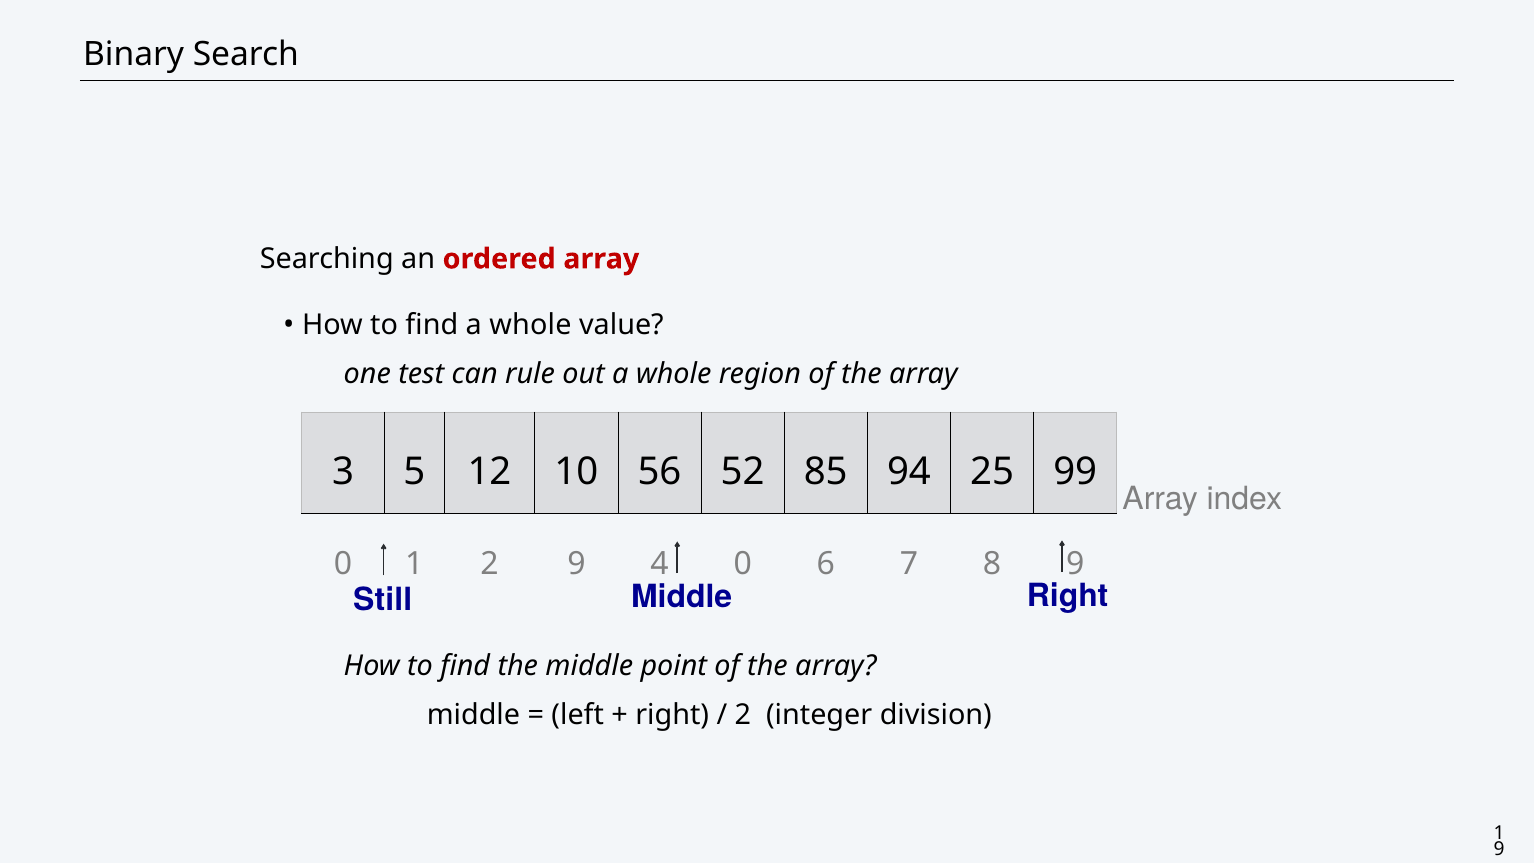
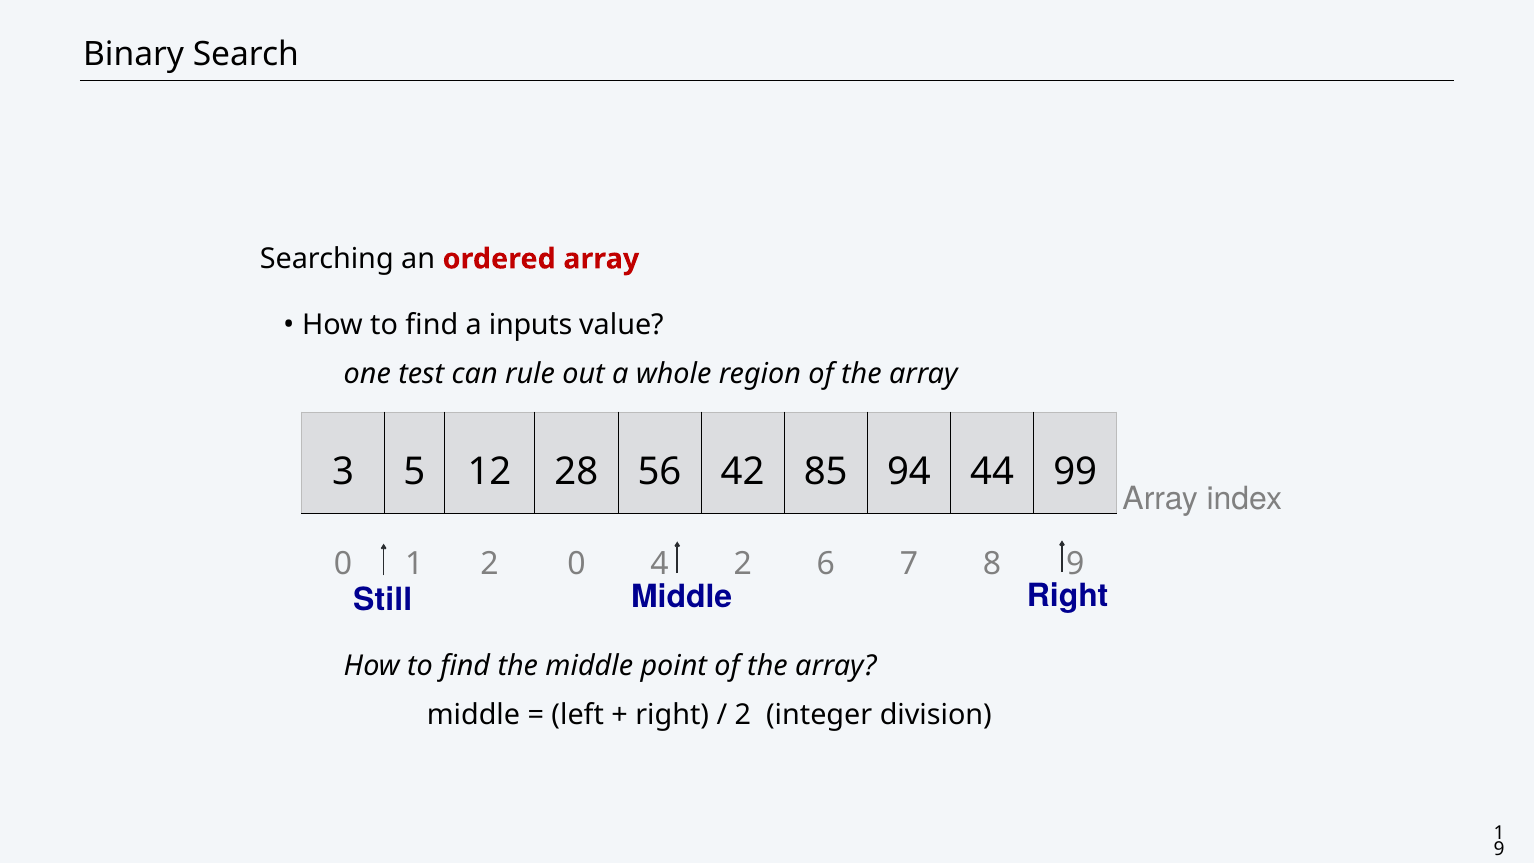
find a whole: whole -> inputs (531, 325)
10: 10 -> 28 (576, 472)
52: 52 -> 42 (743, 472)
25: 25 -> 44 (992, 472)
2 9: 9 -> 0 (576, 564)
4 0: 0 -> 2 (743, 564)
